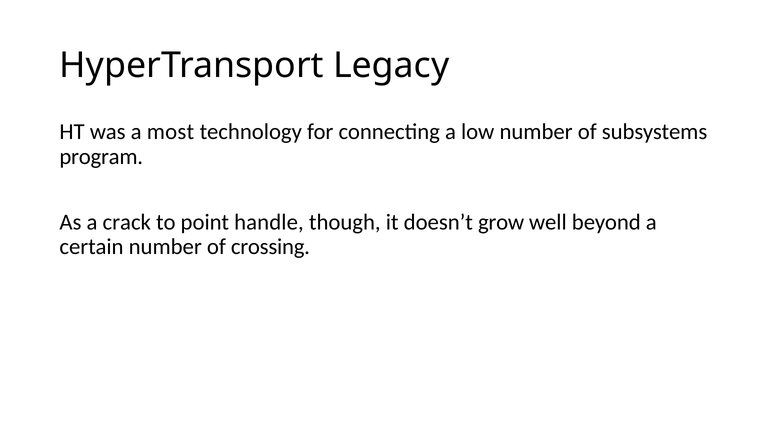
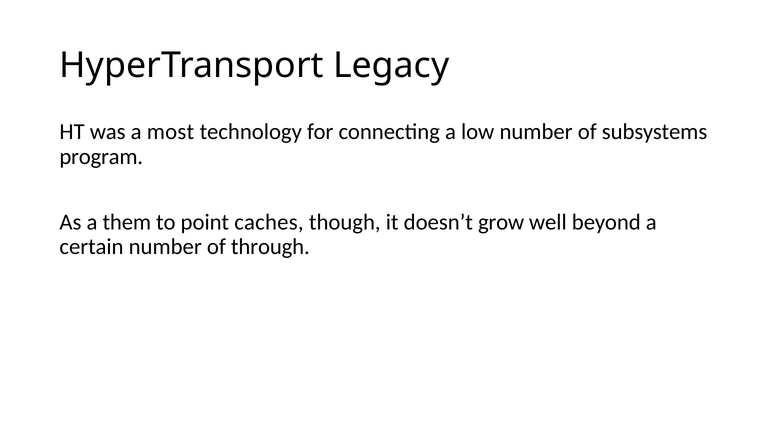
crack: crack -> them (127, 222)
handle: handle -> caches (269, 222)
crossing: crossing -> through (270, 246)
